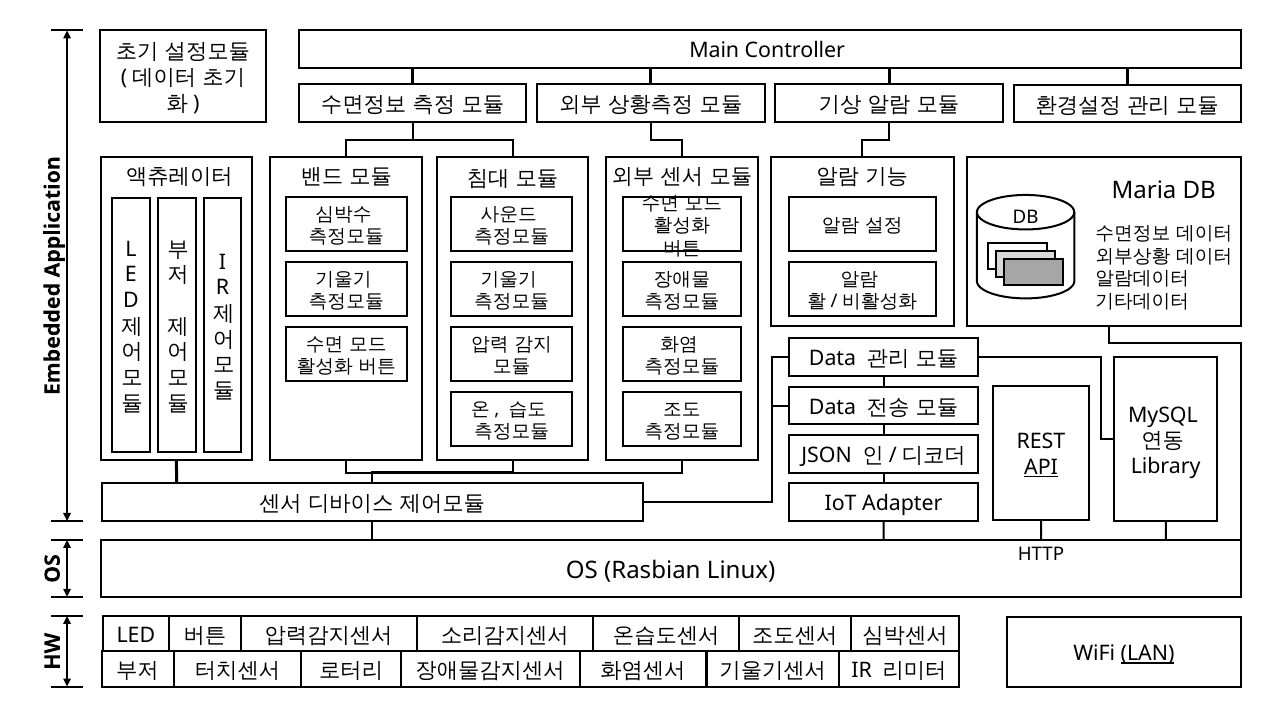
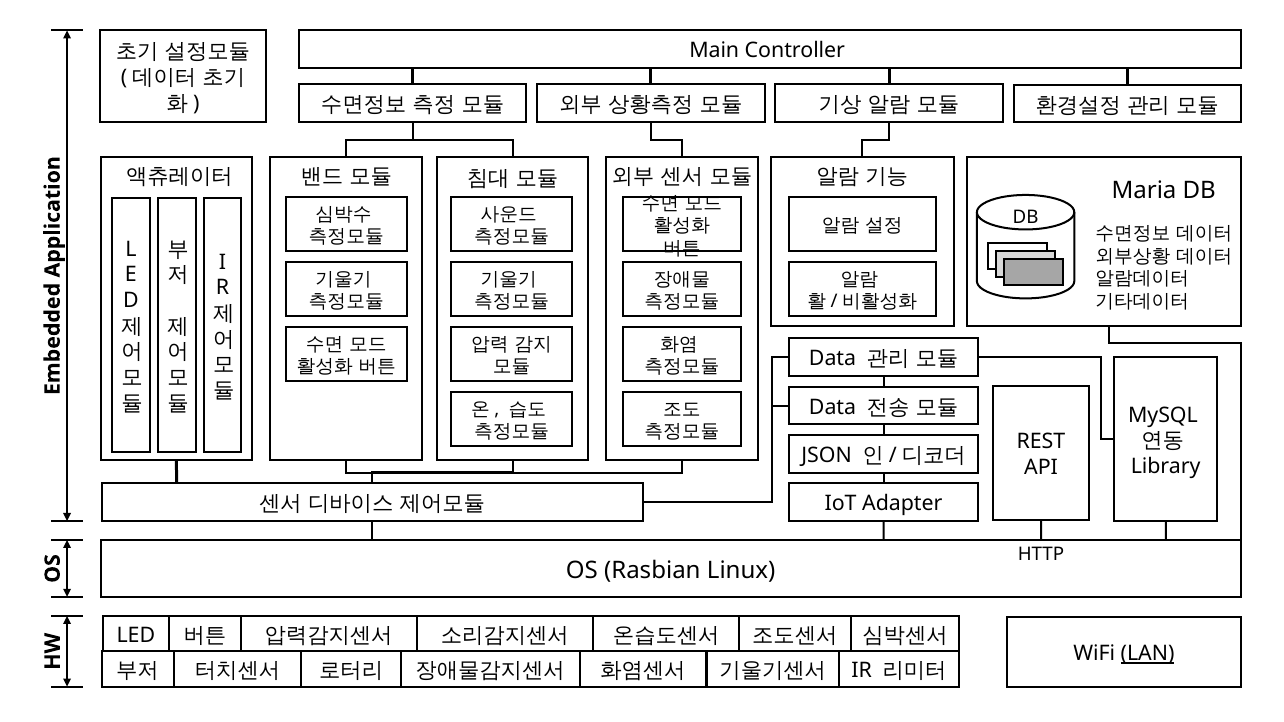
API underline: present -> none (1041, 467)
